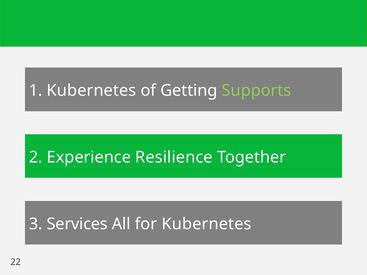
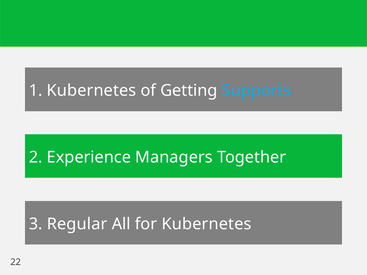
Supports colour: light green -> light blue (256, 91)
Resilience: Resilience -> Managers (174, 157)
Services: Services -> Regular (77, 224)
